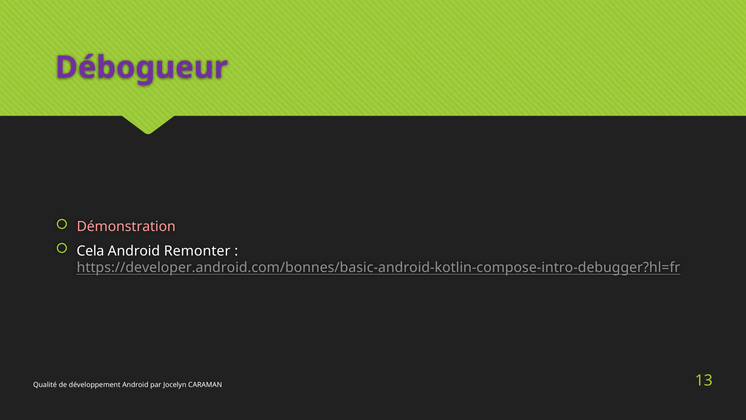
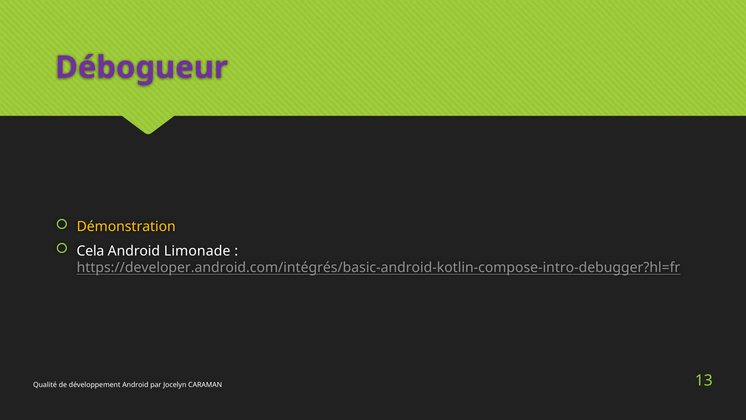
Démonstration colour: pink -> yellow (126, 227)
Remonter: Remonter -> Limonade (197, 251)
https://developer.android.com/bonnes/basic-android-kotlin-compose-intro-debugger?hl=fr: https://developer.android.com/bonnes/basic-android-kotlin-compose-intro-debugger?hl=fr -> https://developer.android.com/intégrés/basic-android-kotlin-compose-intro-debugger?hl=fr (378, 268)
